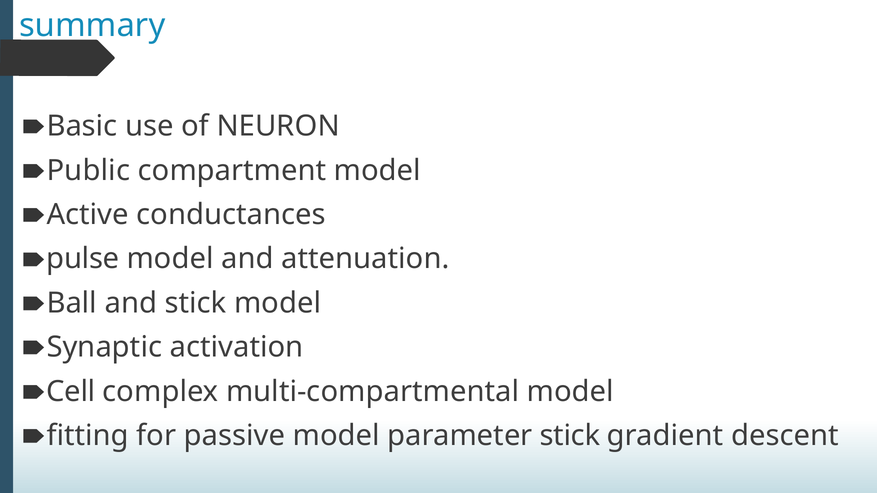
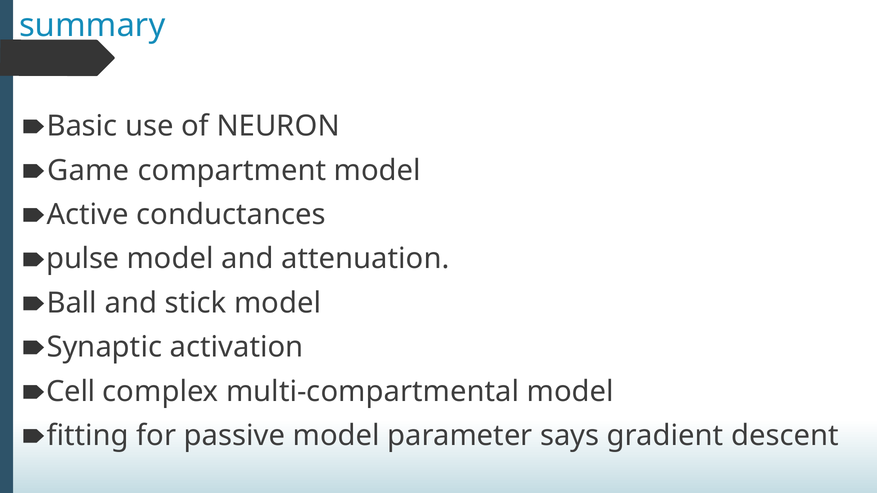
Public: Public -> Game (88, 171)
parameter stick: stick -> says (570, 436)
